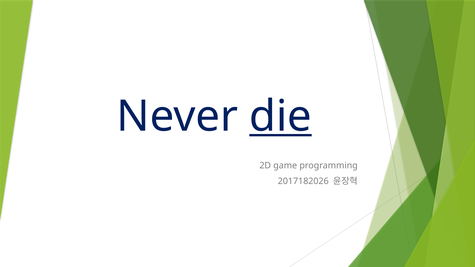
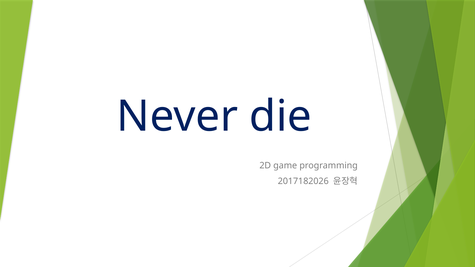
die underline: present -> none (281, 117)
